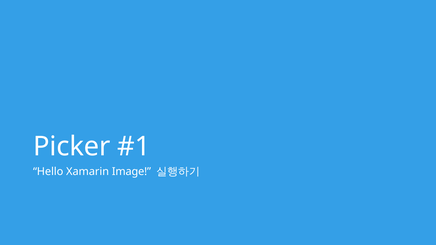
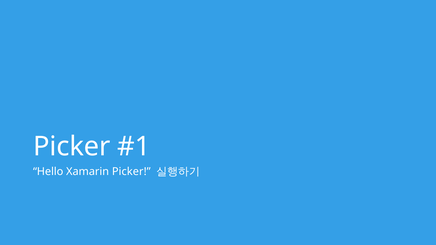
Xamarin Image: Image -> Picker (131, 172)
